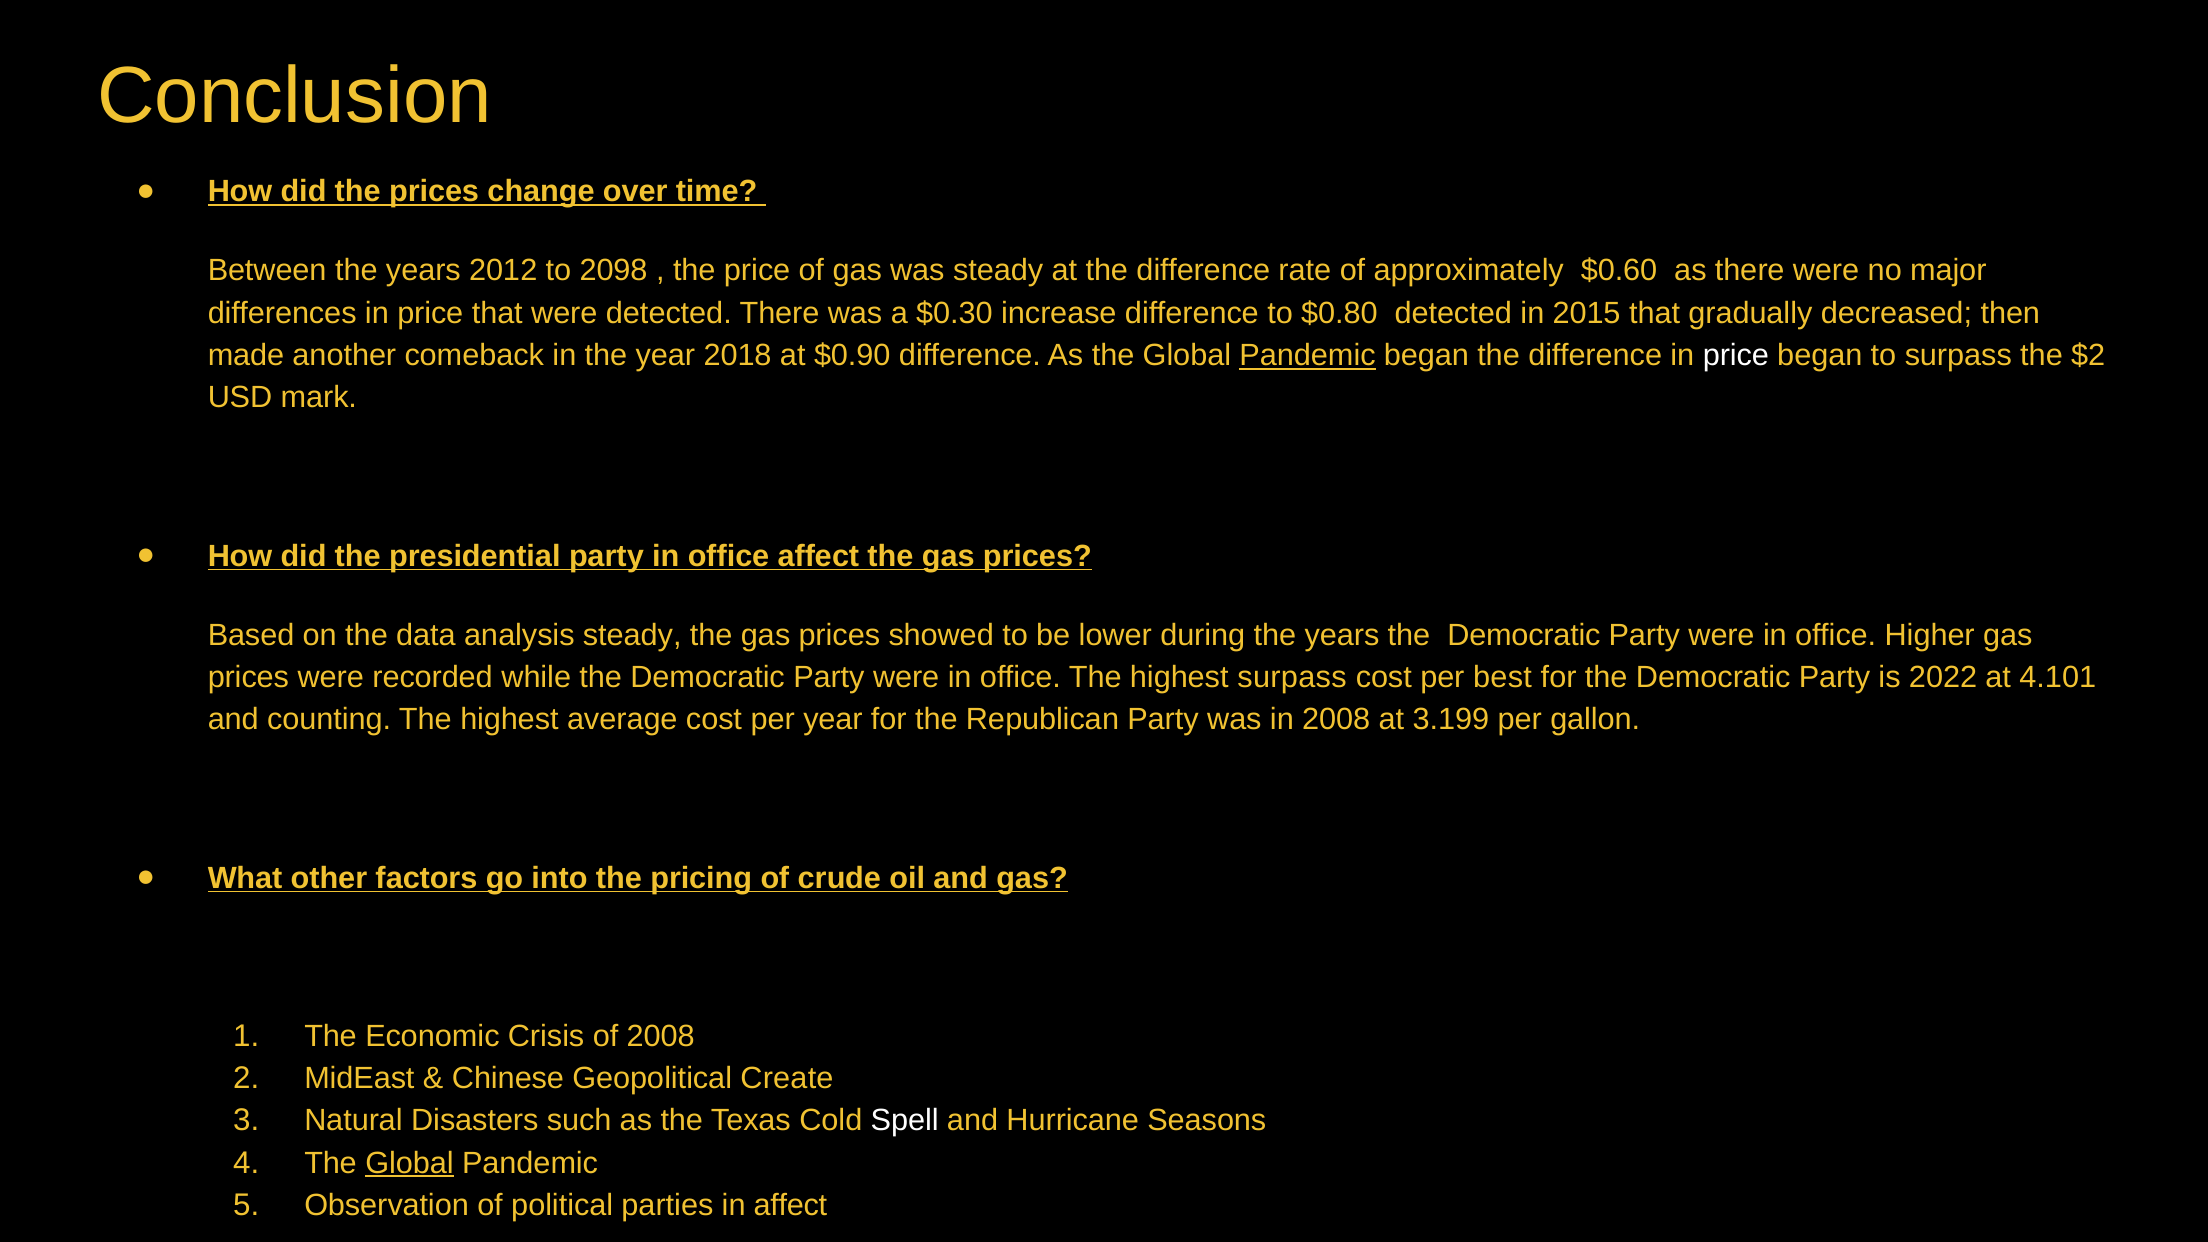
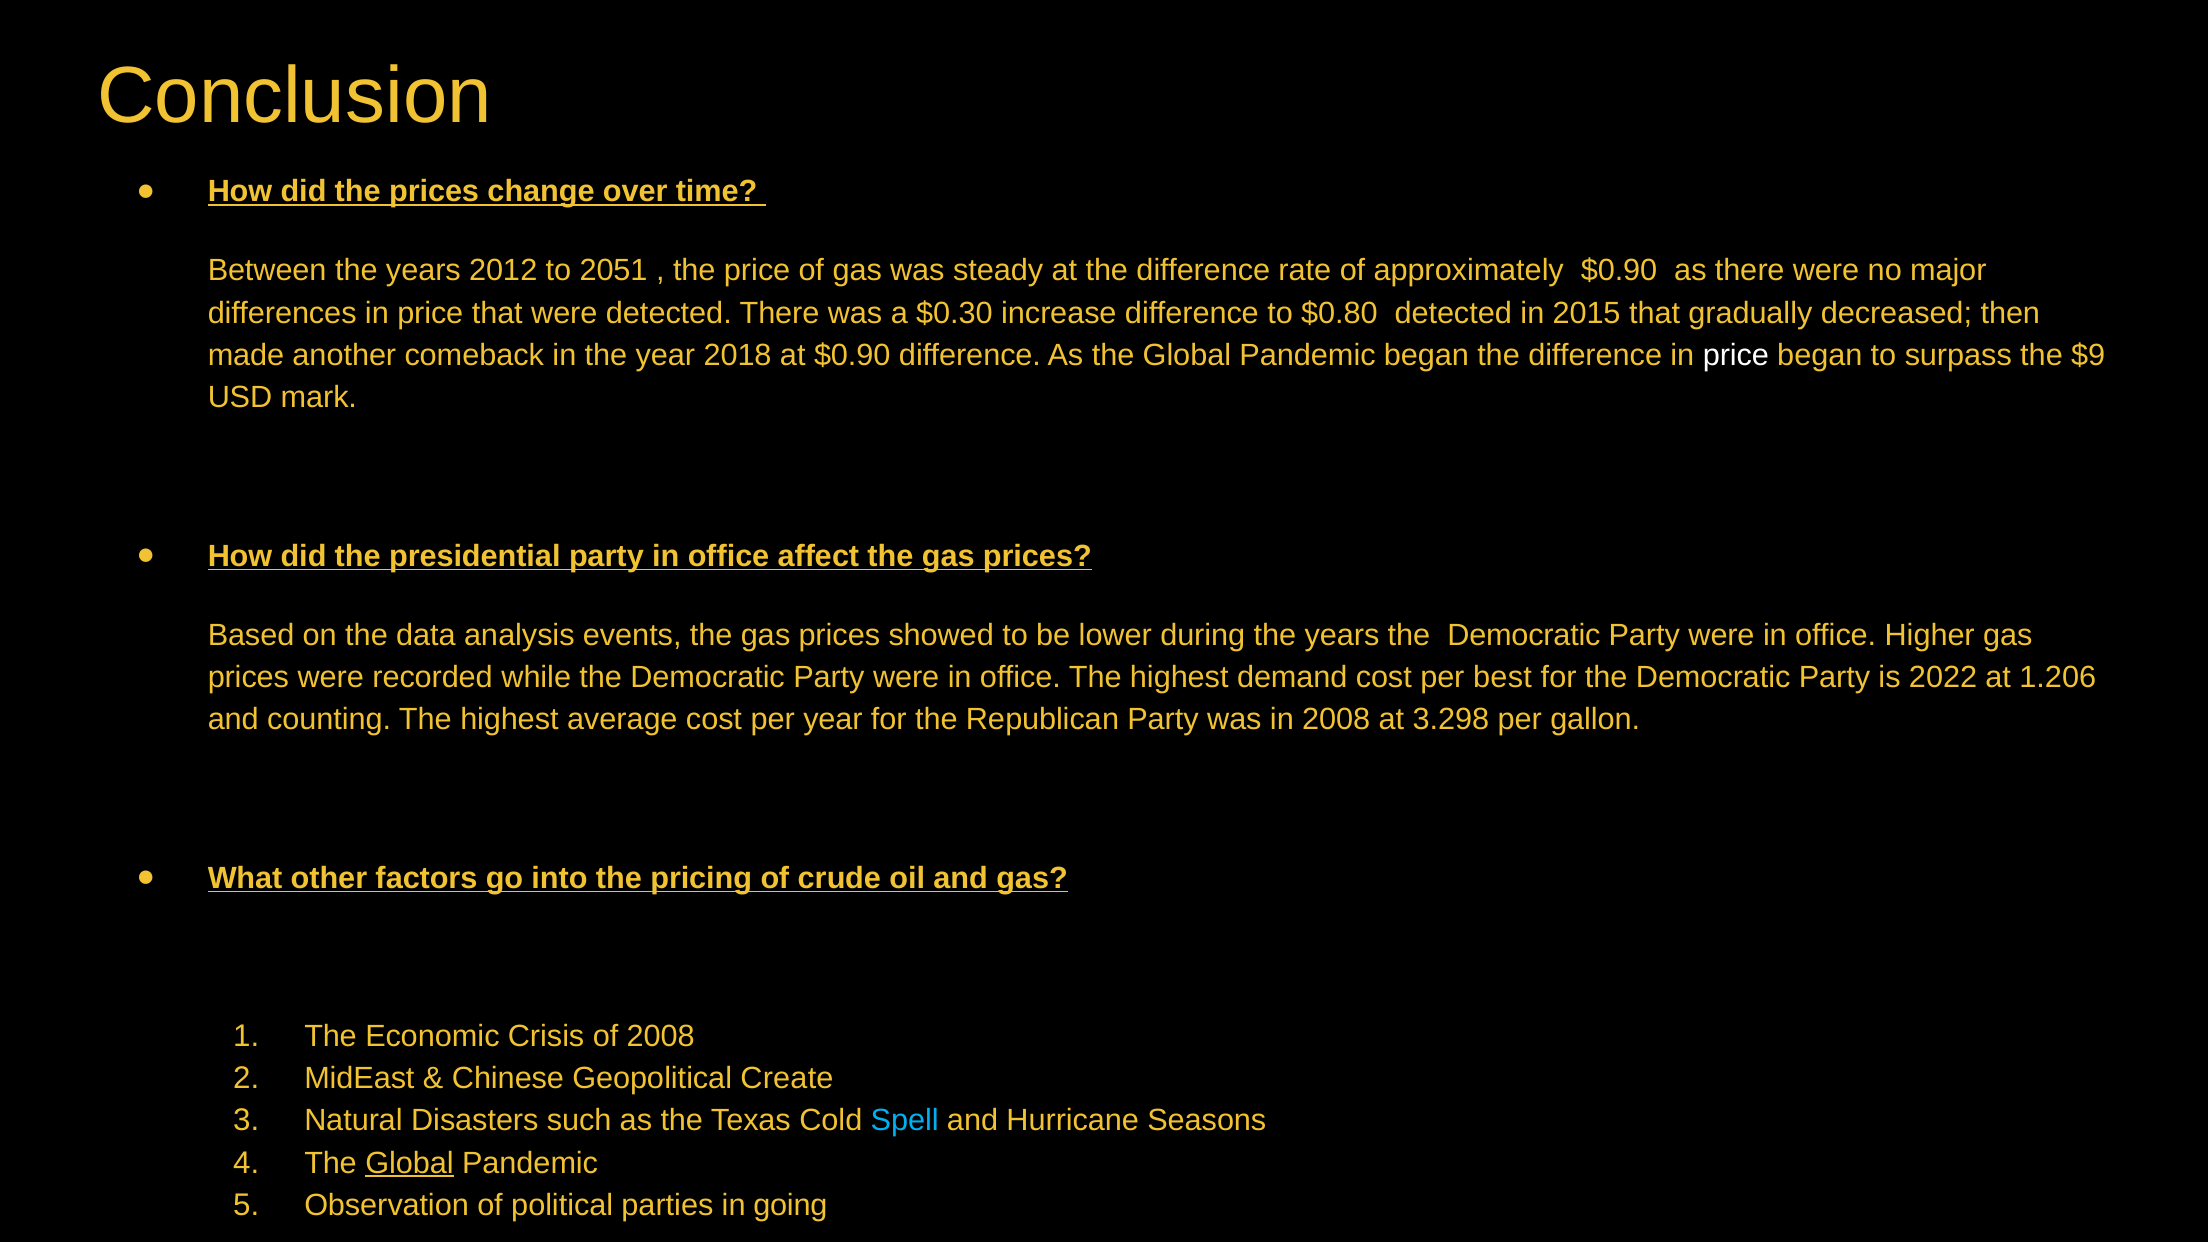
2098: 2098 -> 2051 (614, 271)
approximately $0.60: $0.60 -> $0.90 (1619, 271)
Pandemic underline: present -> none (1308, 355)
$2: $2 -> $9 (2088, 355)
analysis steady: steady -> events (632, 635)
highest surpass: surpass -> demand (1292, 677)
4.101: 4.101 -> 1.206 (2058, 677)
3.199: 3.199 -> 3.298 (1451, 720)
Spell colour: white -> light blue (905, 1121)
in affect: affect -> going (790, 1205)
